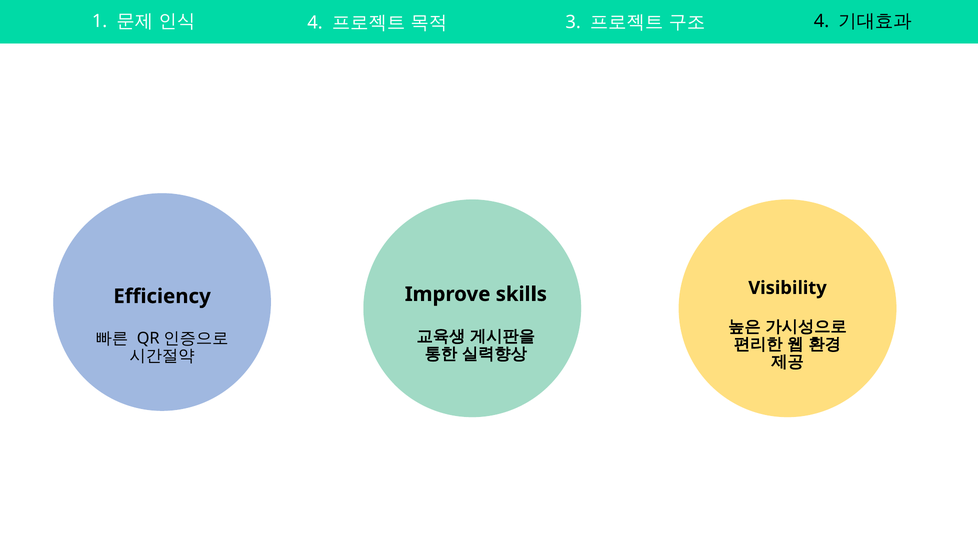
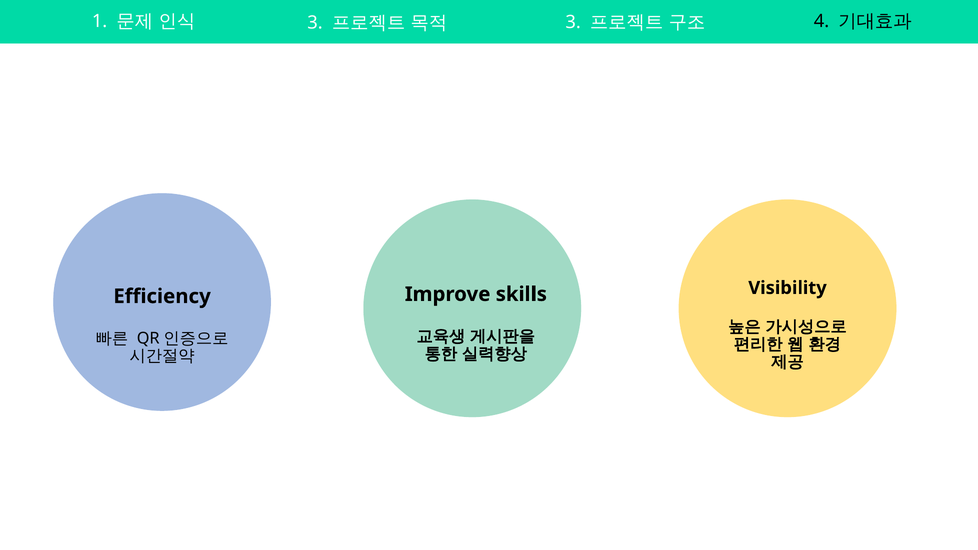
4: 4 -> 3 (315, 23)
